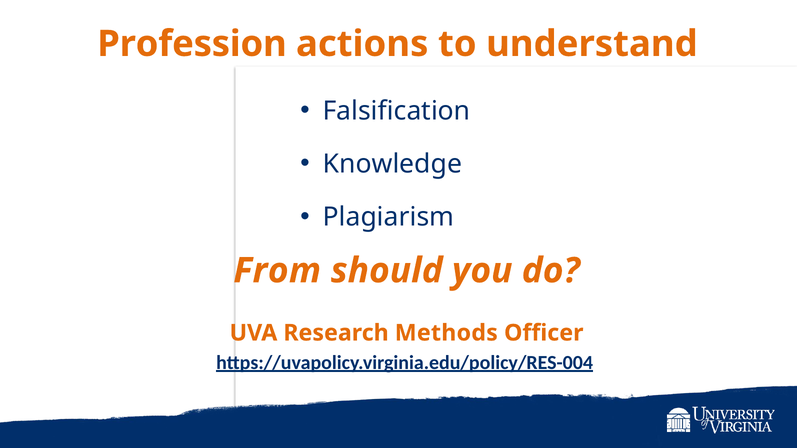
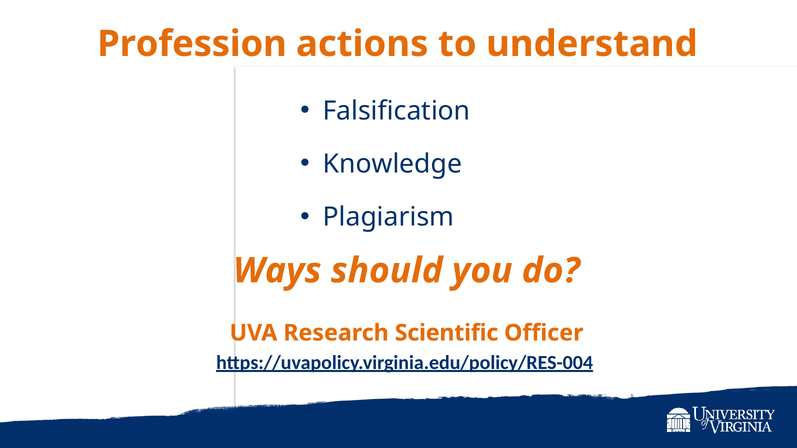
From: From -> Ways (277, 271)
Methods: Methods -> Scientific (447, 333)
